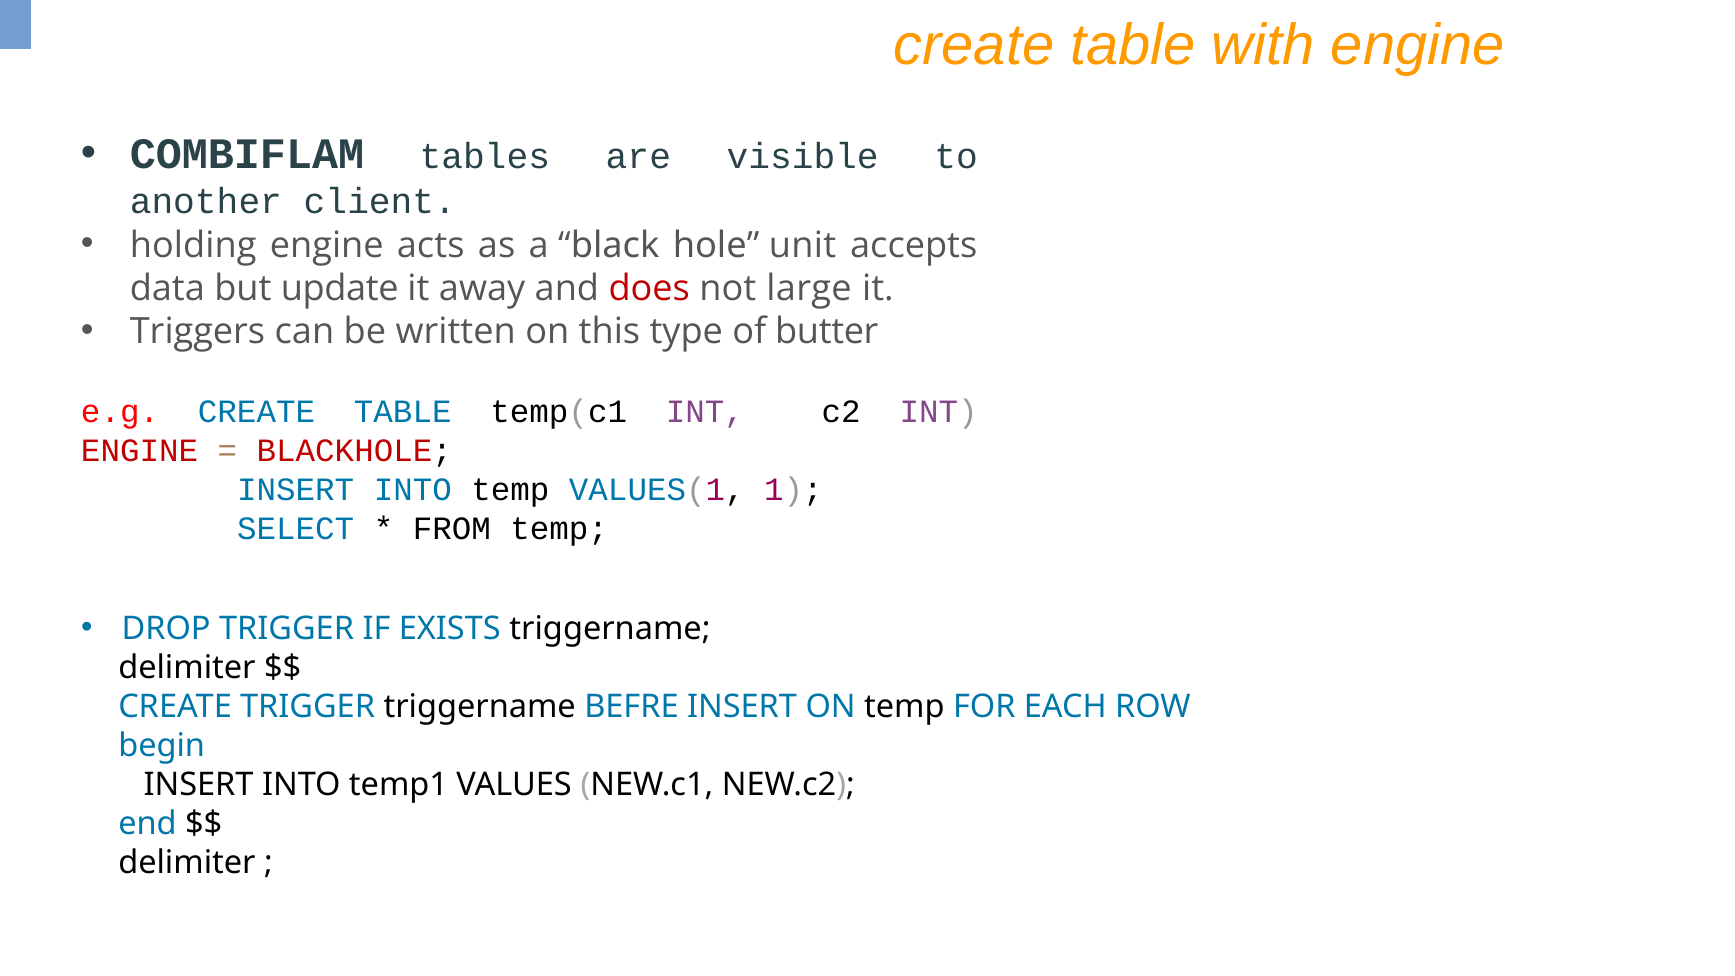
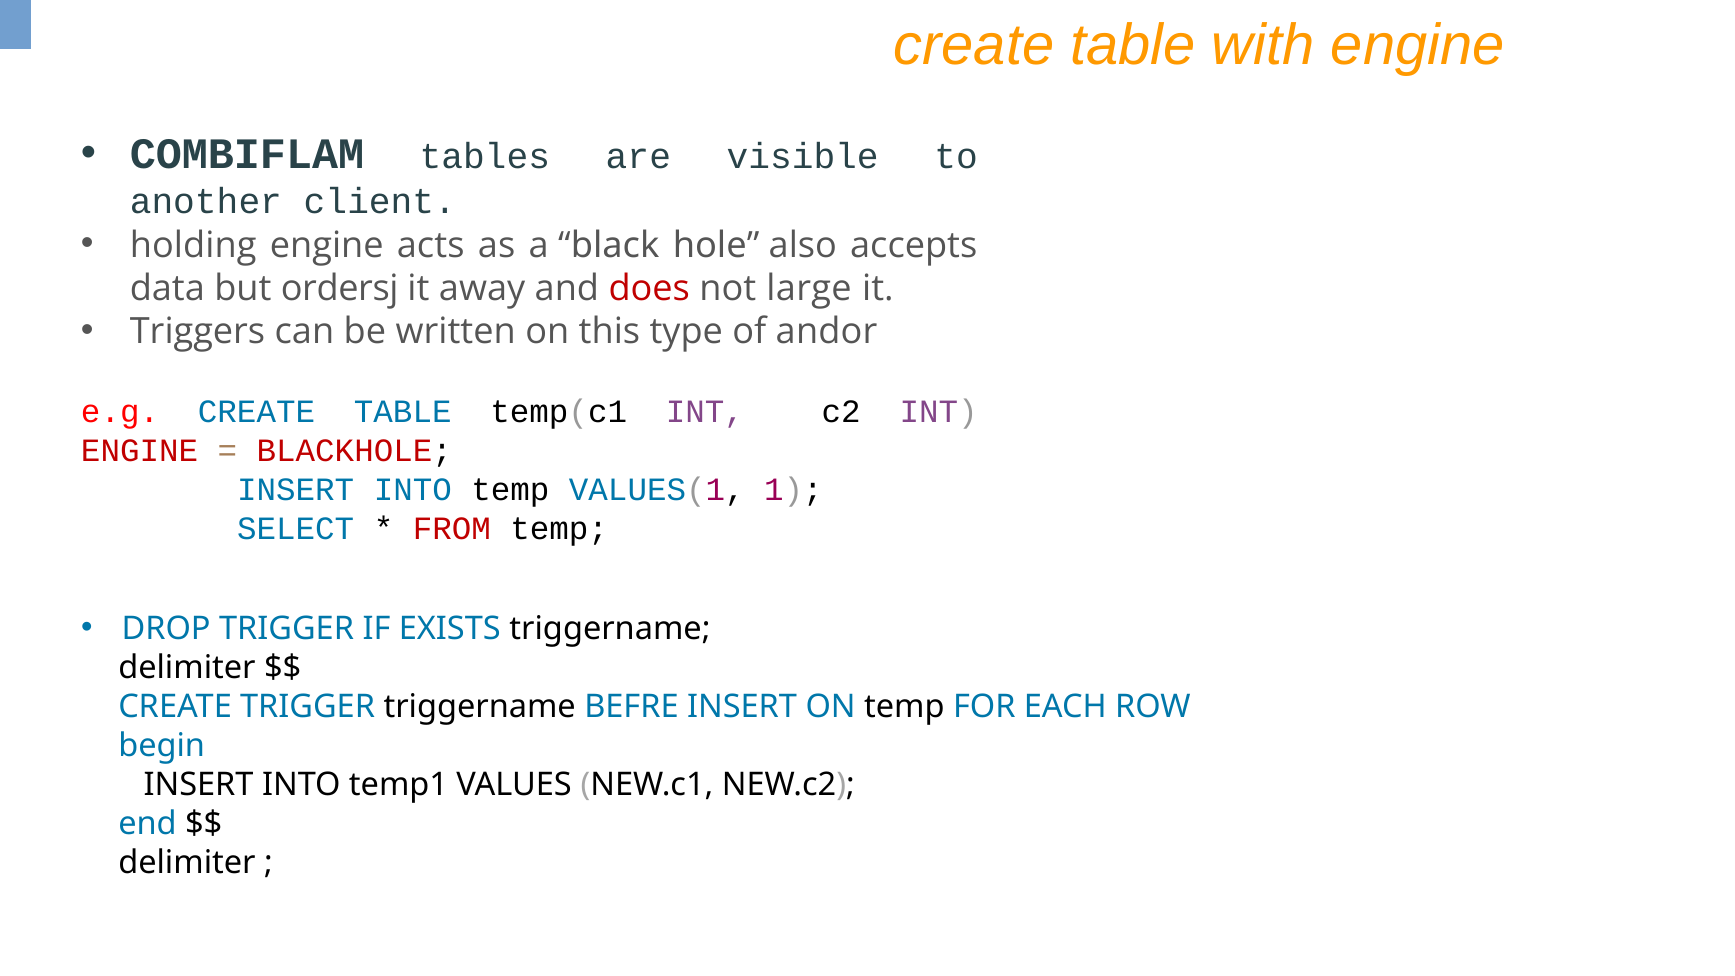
unit: unit -> also (803, 245)
update: update -> ordersj (340, 288)
butter: butter -> andor (827, 332)
FROM colour: black -> red (452, 529)
